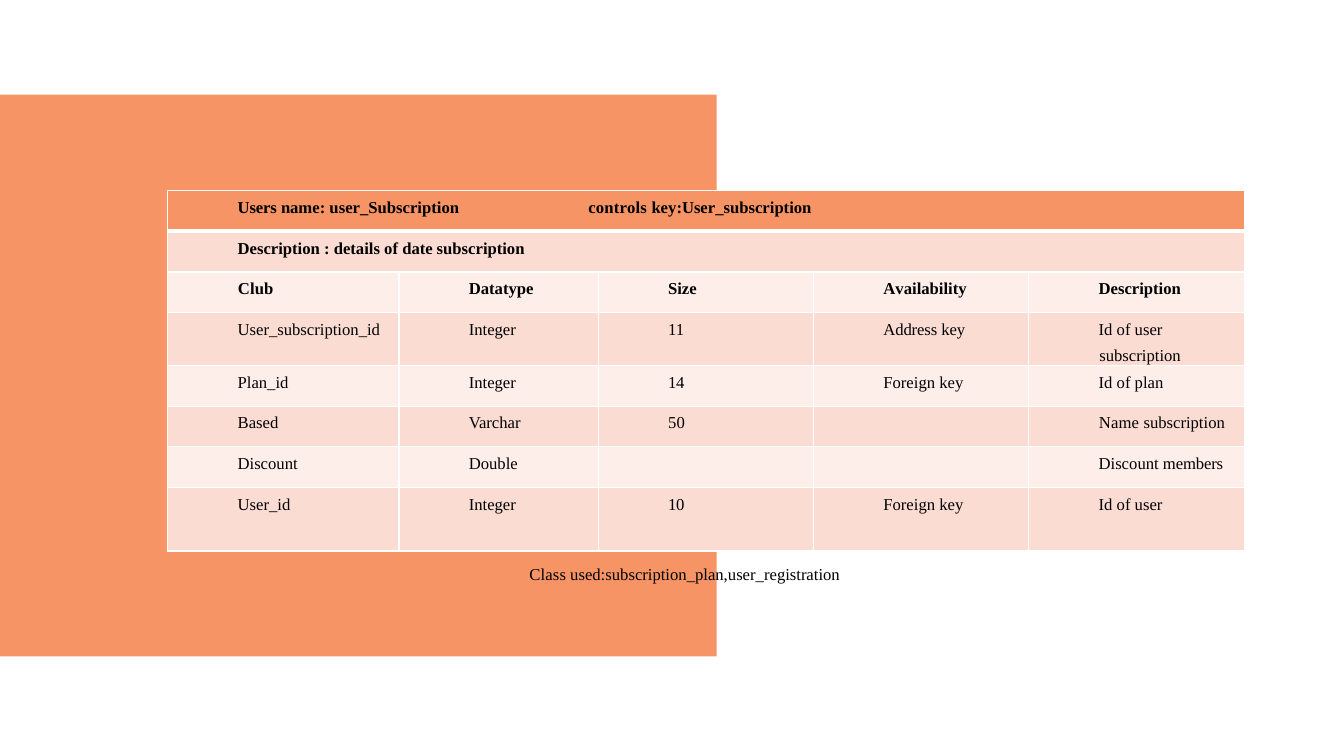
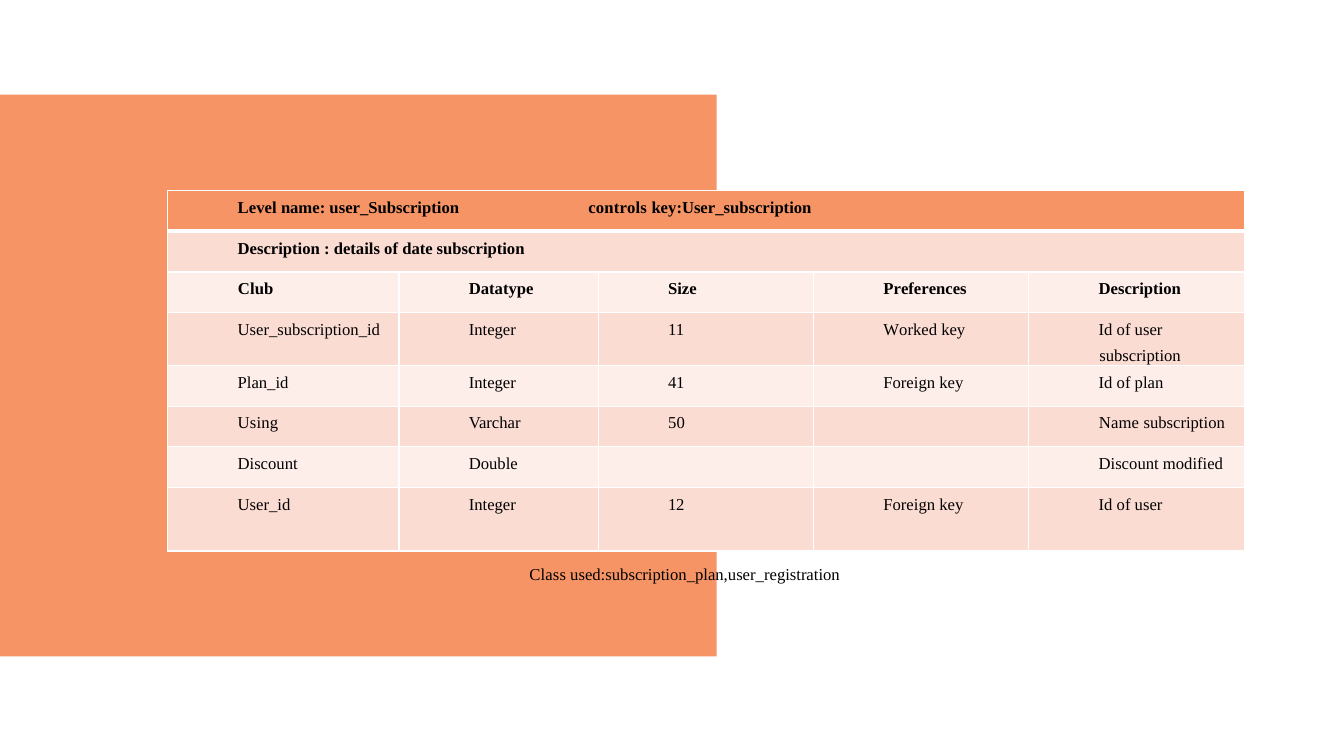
Users: Users -> Level (257, 208)
Availability: Availability -> Preferences (925, 289)
Address: Address -> Worked (910, 330)
14: 14 -> 41 (676, 383)
Based: Based -> Using (258, 423)
members: members -> modified (1193, 464)
10: 10 -> 12 (676, 505)
